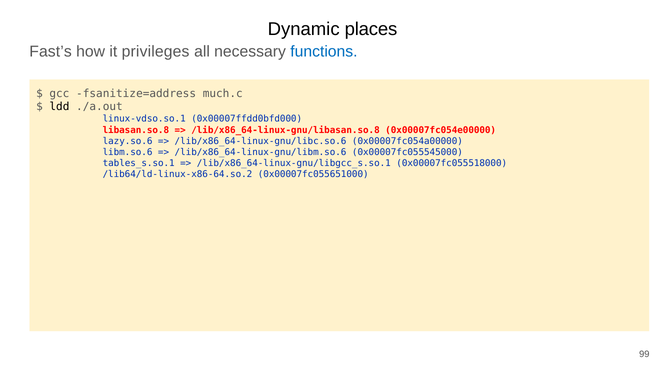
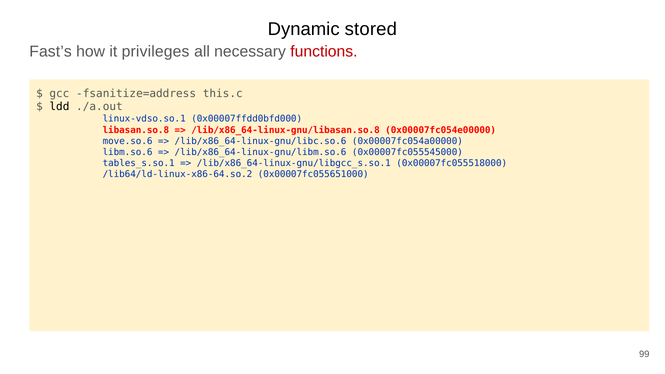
places: places -> stored (371, 29)
functions colour: blue -> red (324, 52)
much.c: much.c -> this.c (223, 94)
lazy.so.6: lazy.so.6 -> move.so.6 (128, 141)
